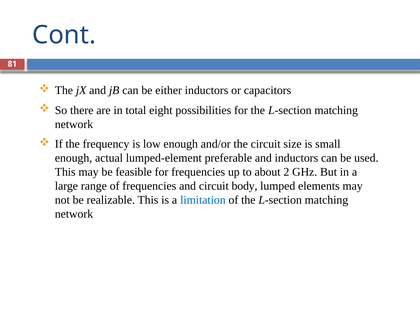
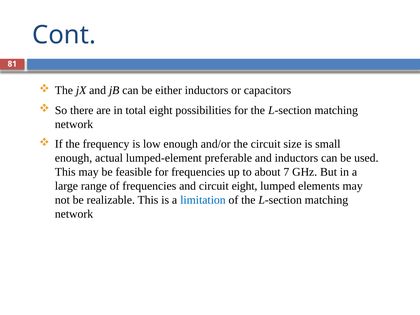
2: 2 -> 7 (286, 172)
circuit body: body -> eight (245, 186)
